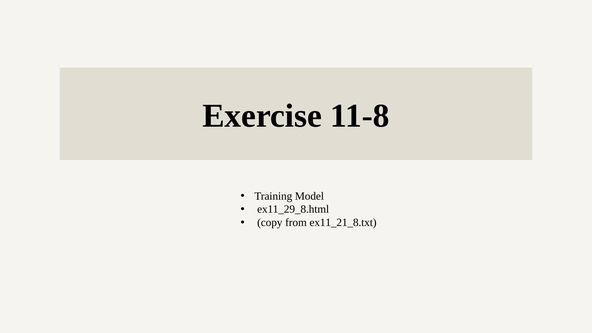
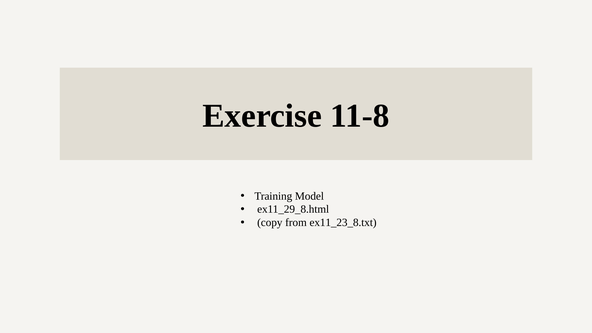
ex11_21_8.txt: ex11_21_8.txt -> ex11_23_8.txt (343, 223)
